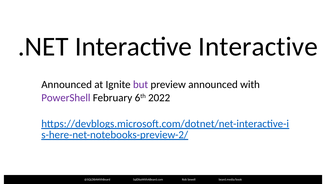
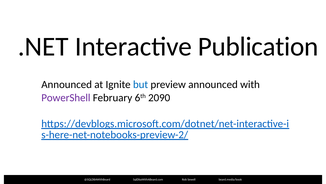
Interactive Interactive: Interactive -> Publication (258, 47)
but colour: purple -> blue (141, 84)
2022: 2022 -> 2090 (159, 97)
